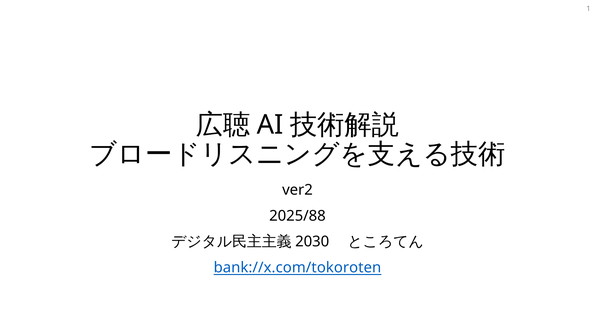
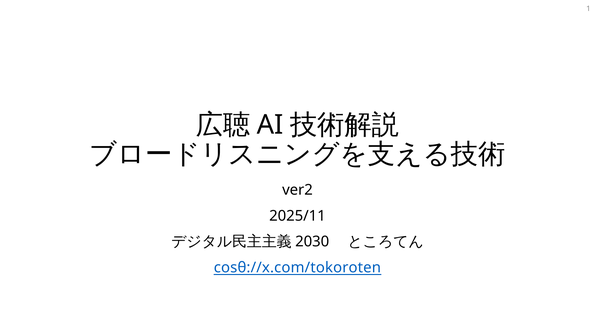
2025/88: 2025/88 -> 2025/11 (297, 216)
bank://x.com/tokoroten: bank://x.com/tokoroten -> cosθ://x.com/tokoroten (297, 267)
